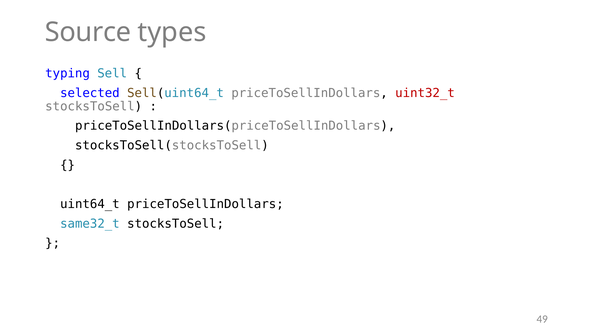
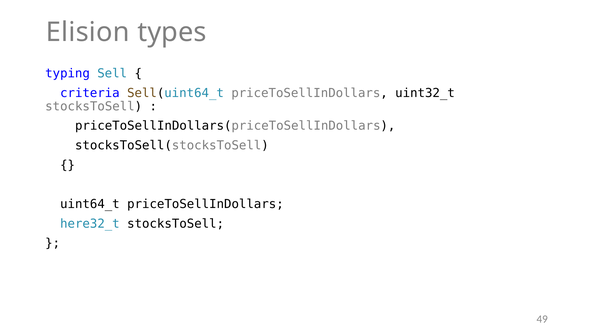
Source: Source -> Elision (88, 32)
selected: selected -> criteria (90, 93)
uint32_t colour: red -> black (425, 93)
same32_t: same32_t -> here32_t (90, 223)
